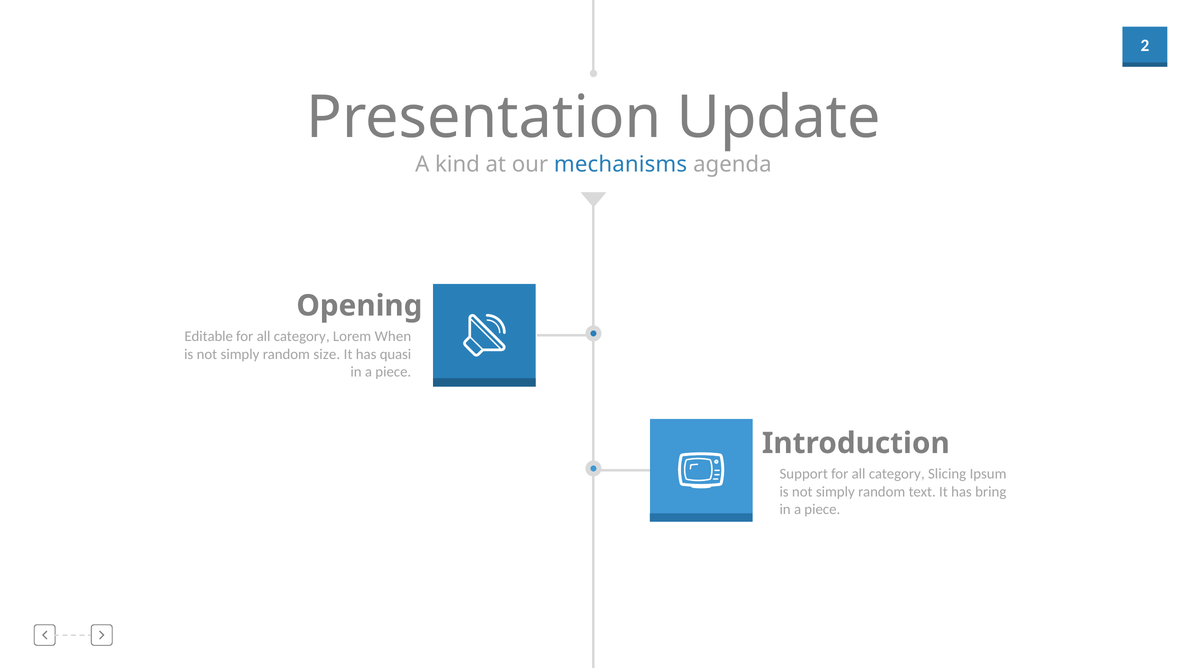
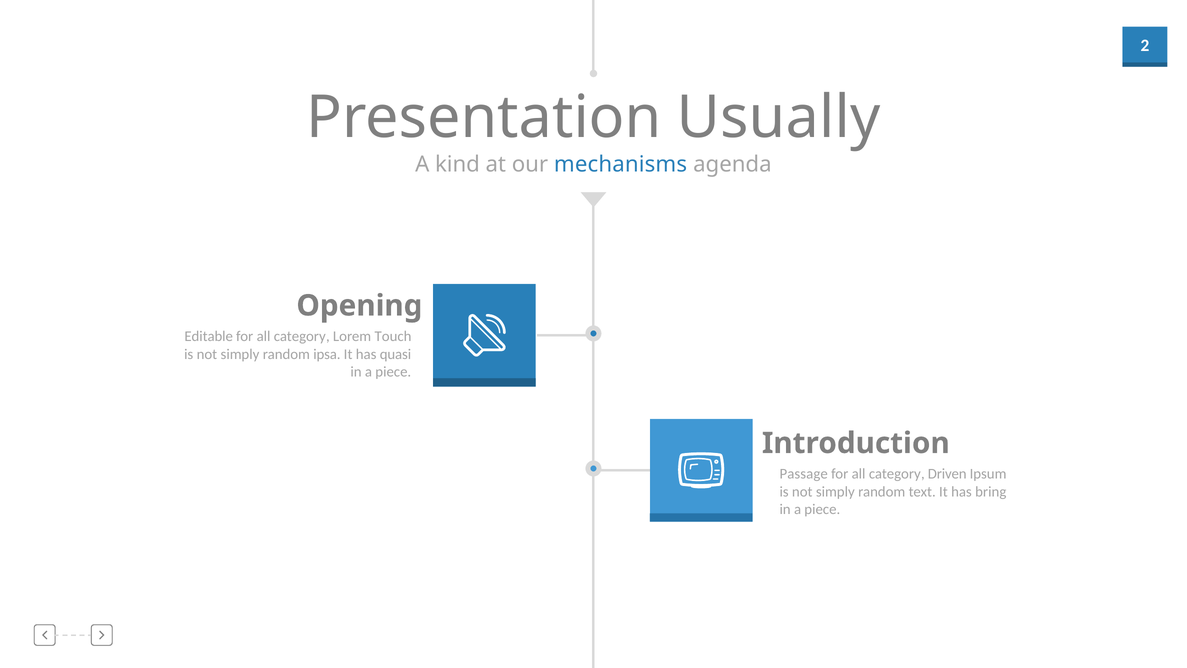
Update: Update -> Usually (779, 118)
When: When -> Touch (393, 336)
size: size -> ipsa (327, 354)
Support: Support -> Passage (804, 474)
Slicing: Slicing -> Driven (947, 474)
